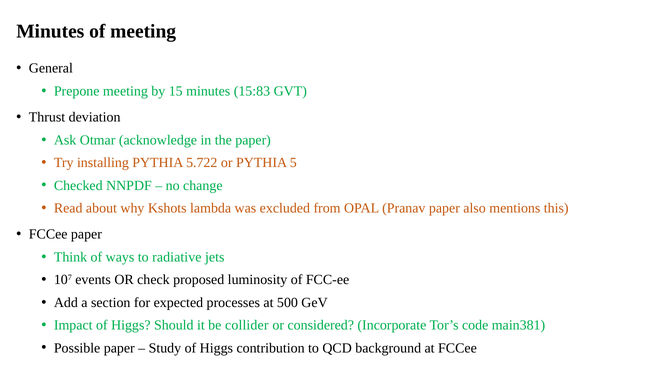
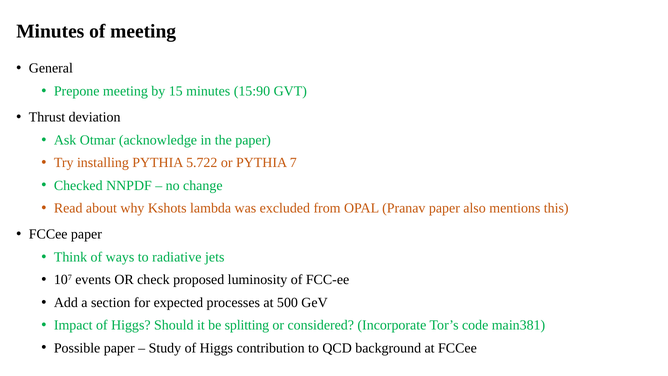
15:83: 15:83 -> 15:90 (252, 91)
5: 5 -> 7 (293, 163)
collider: collider -> splitting (247, 325)
